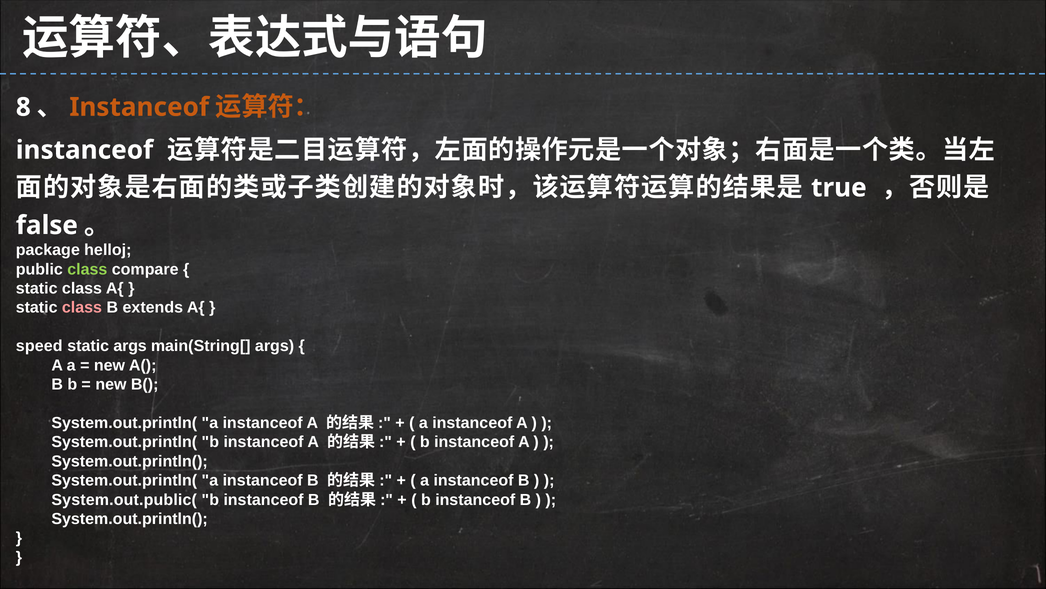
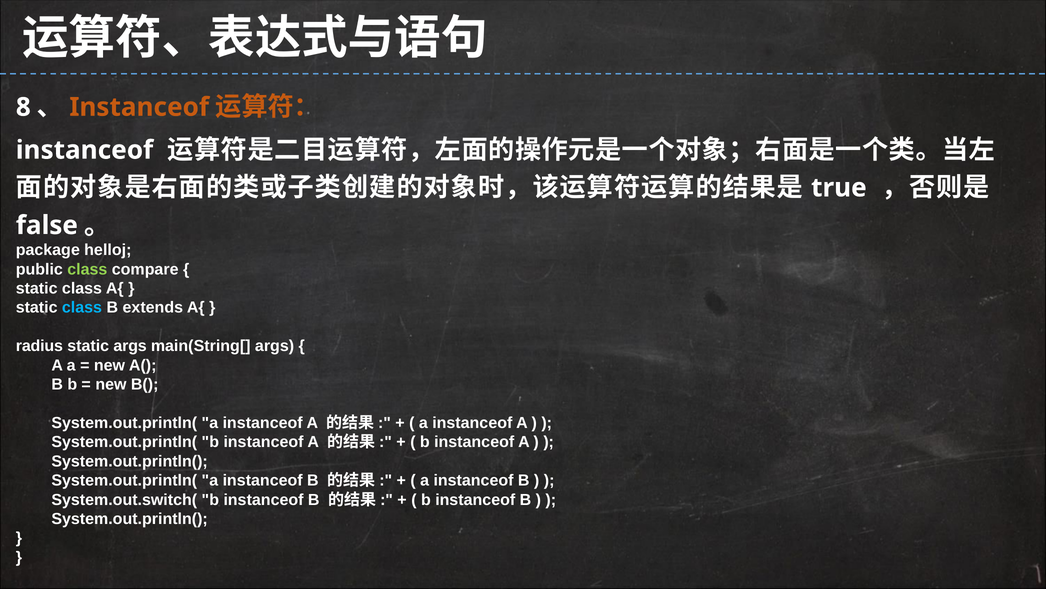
class colour: pink -> light blue (82, 307)
speed: speed -> radius (39, 346)
System.out.public(: System.out.public( -> System.out.switch( (124, 499)
